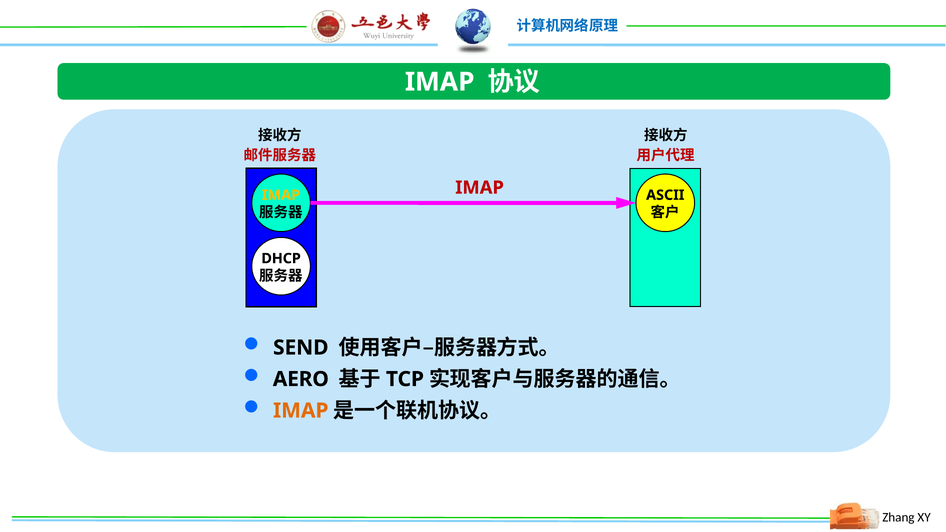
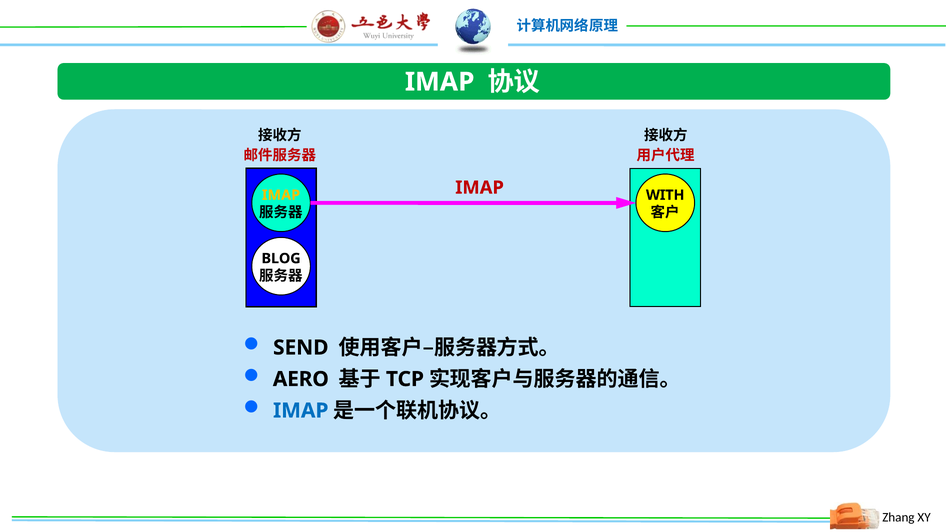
ASCII: ASCII -> WITH (665, 195)
DHCP: DHCP -> BLOG (281, 259)
IMAP colour: orange -> blue (301, 411)
